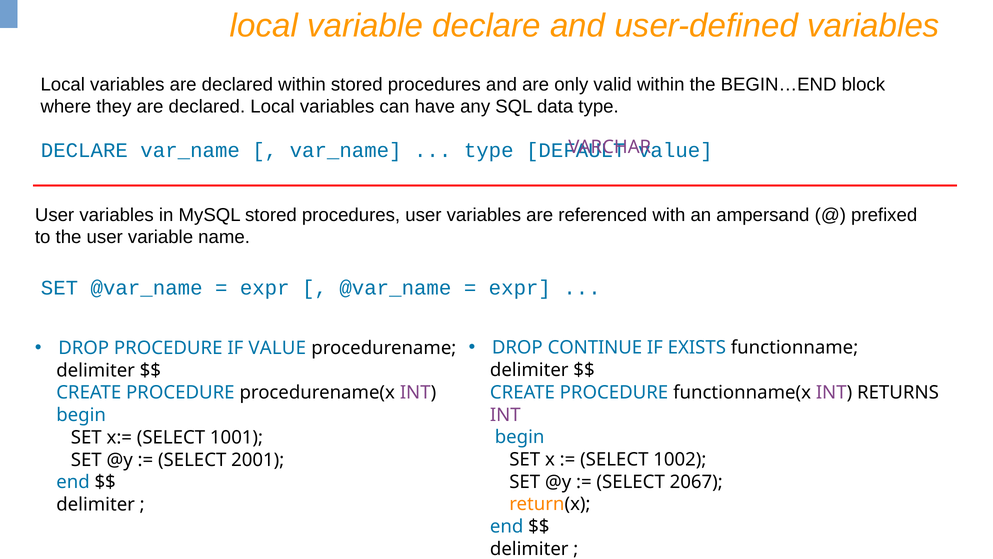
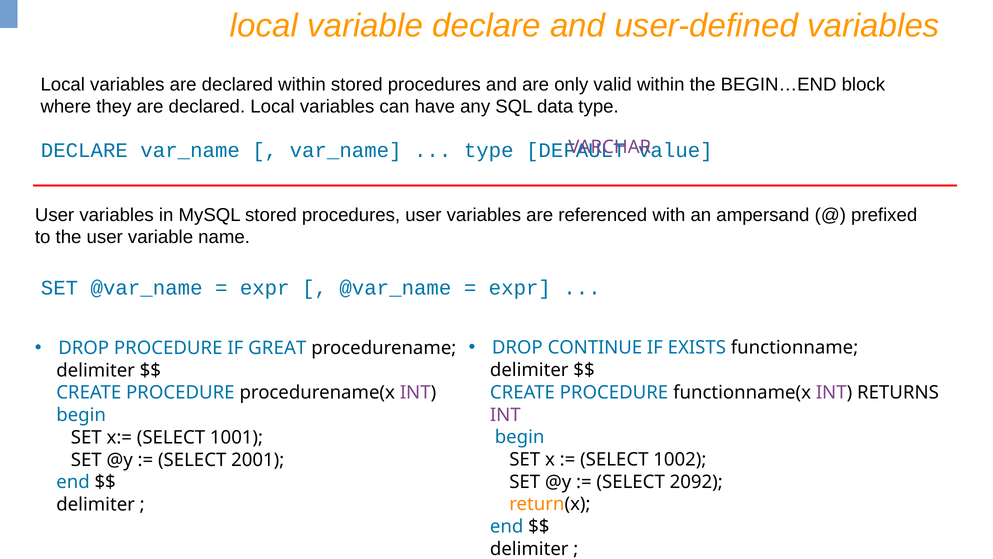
IF VALUE: VALUE -> GREAT (277, 348)
2067: 2067 -> 2092 (696, 482)
